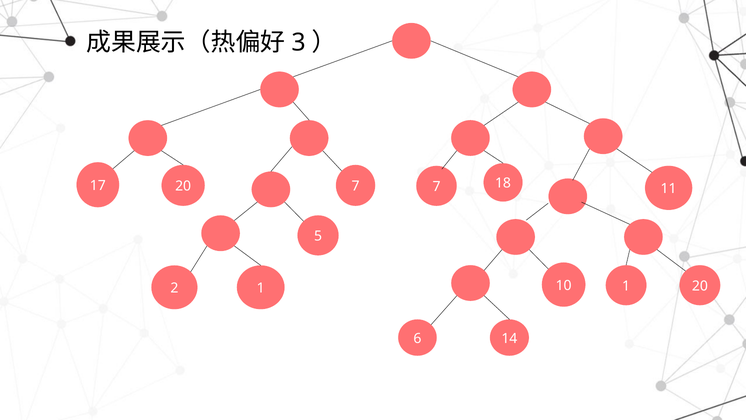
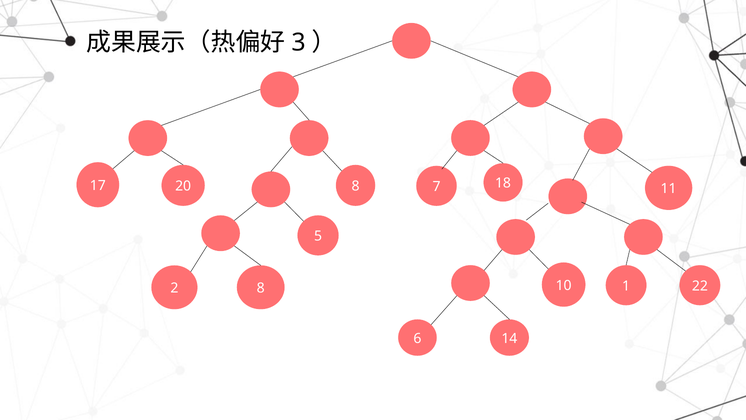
20 7: 7 -> 8 (356, 186)
1 20: 20 -> 22 (700, 286)
2 1: 1 -> 8 (261, 288)
